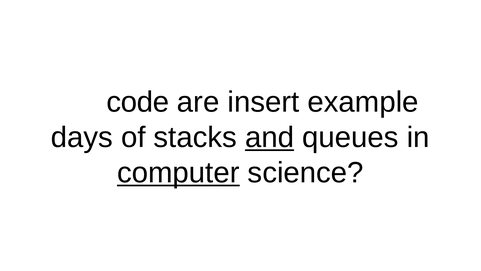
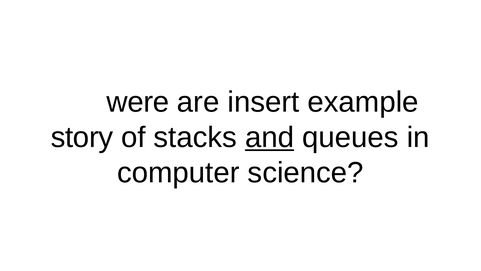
code: code -> were (138, 102)
days: days -> story (82, 137)
computer underline: present -> none (178, 173)
